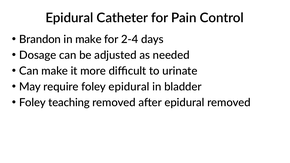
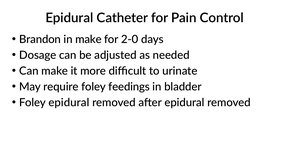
2-4: 2-4 -> 2-0 (130, 39)
foley epidural: epidural -> feedings (129, 87)
Foley teaching: teaching -> epidural (69, 103)
